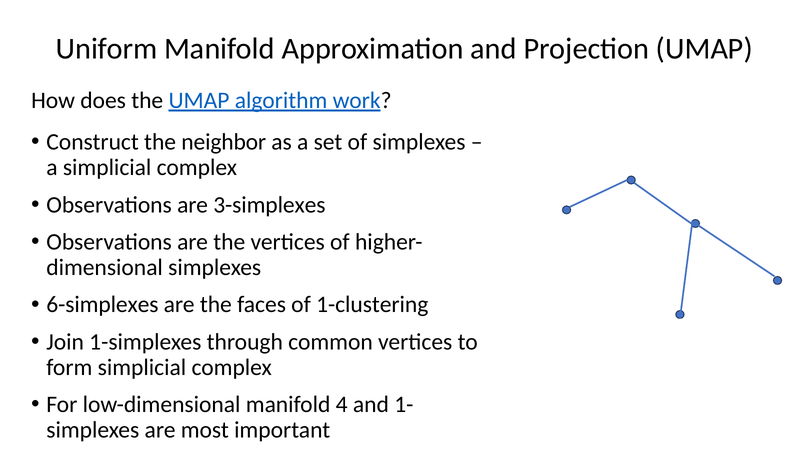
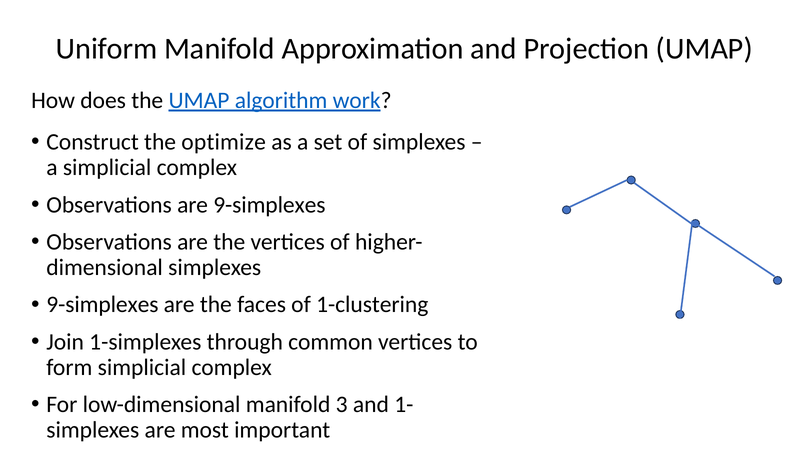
neighbor: neighbor -> optimize (224, 142)
are 3-simplexes: 3-simplexes -> 9-simplexes (269, 205)
6-simplexes: 6-simplexes -> 9-simplexes (102, 304)
4: 4 -> 3 (342, 404)
